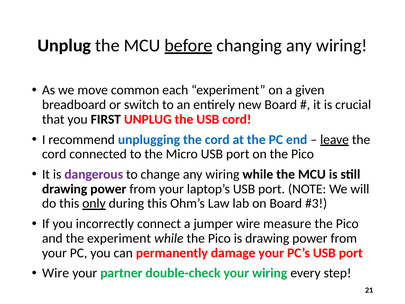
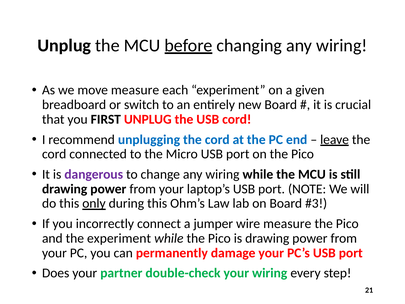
move common: common -> measure (135, 90)
Wire: Wire -> Does (56, 273)
